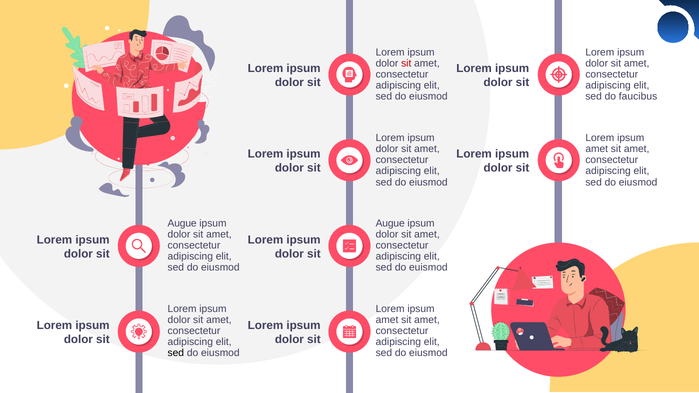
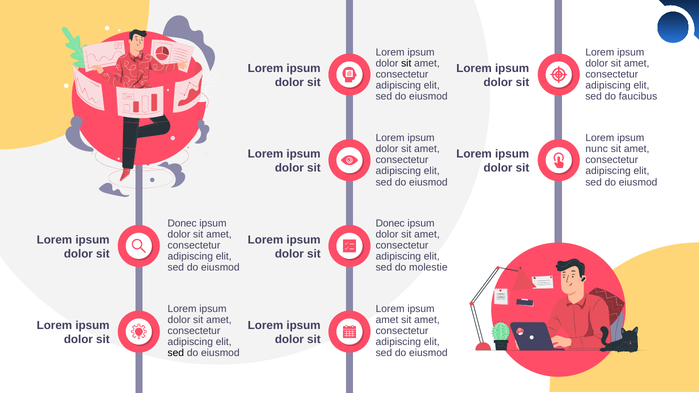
sit colour: red -> black (406, 64)
amet: amet -> nunc (597, 149)
Augue: Augue -> Donec (182, 224)
Augue: Augue -> Donec (390, 224)
euismod: euismod -> molestie (428, 268)
